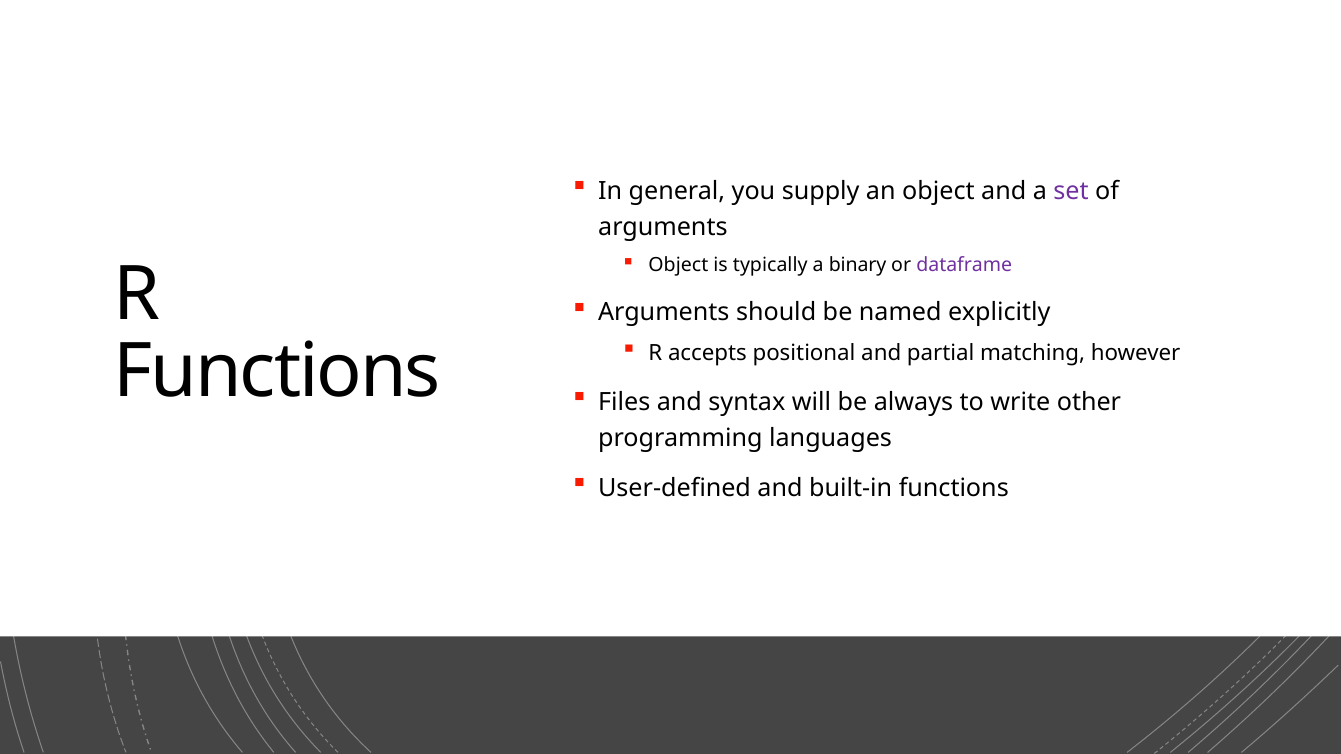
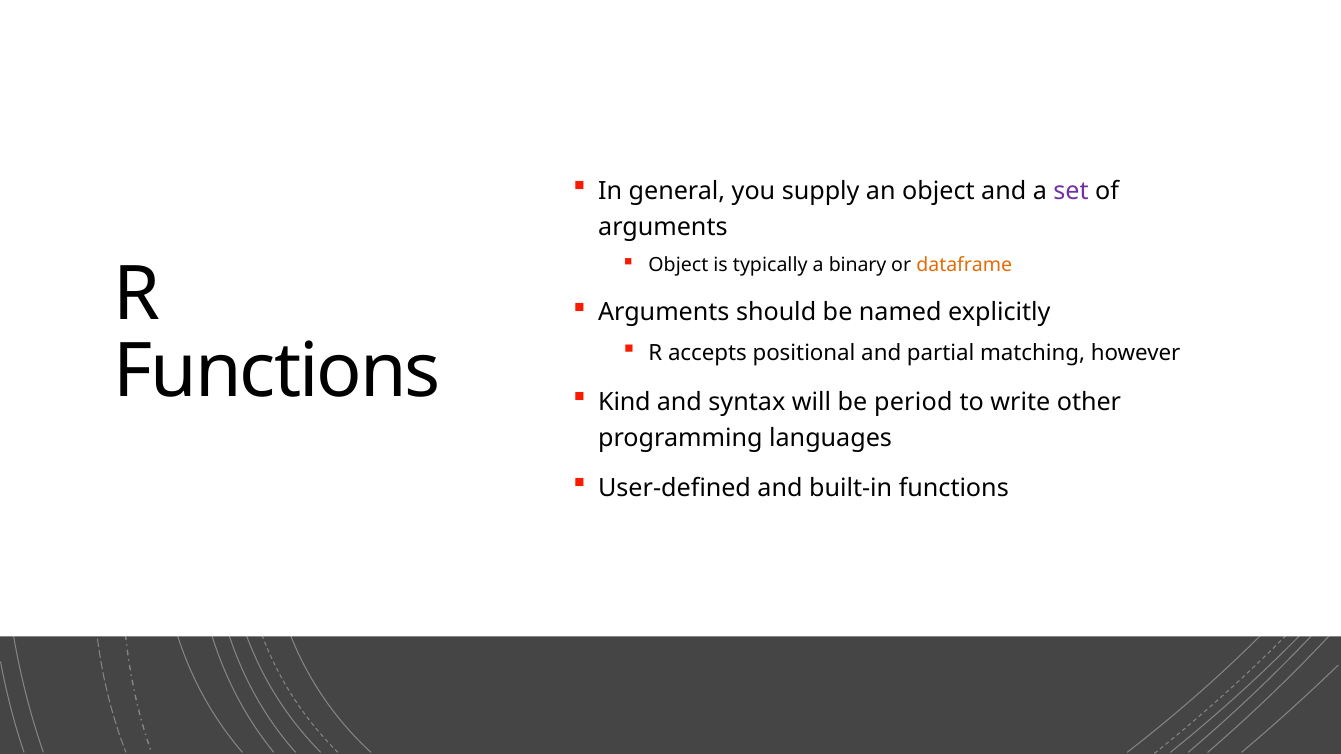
dataframe colour: purple -> orange (964, 265)
Files: Files -> Kind (624, 402)
always: always -> period (913, 402)
